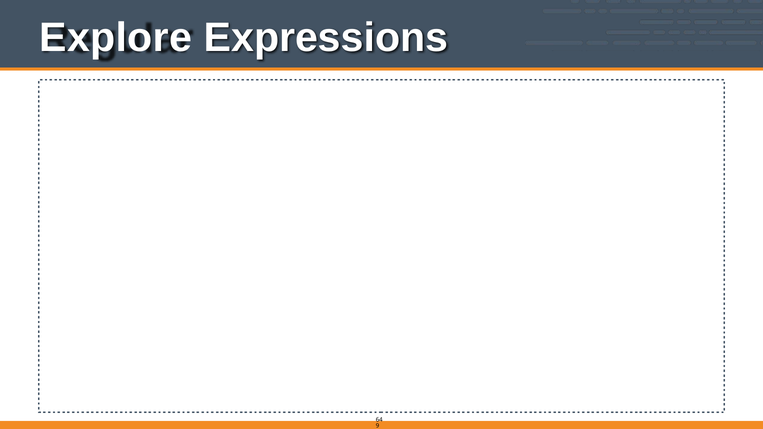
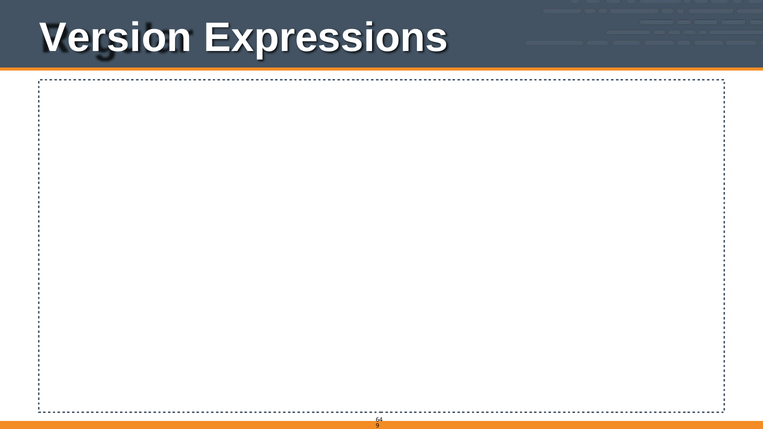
Explore: Explore -> Version (116, 38)
